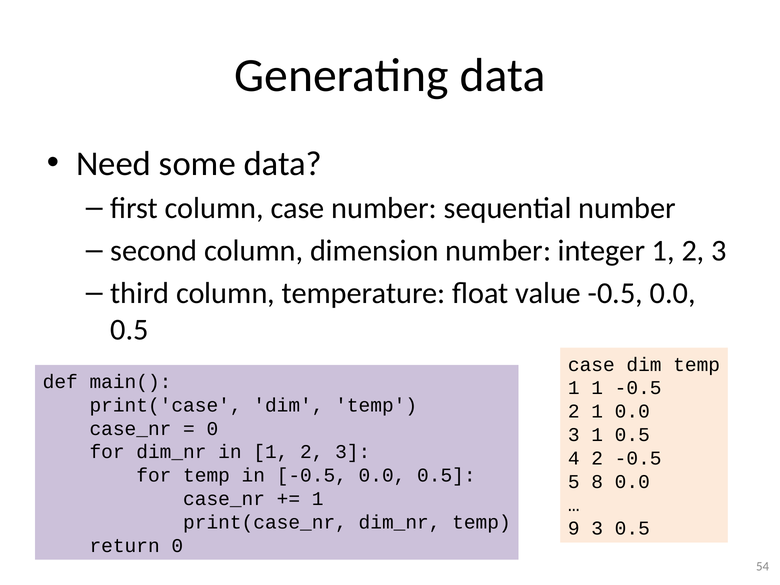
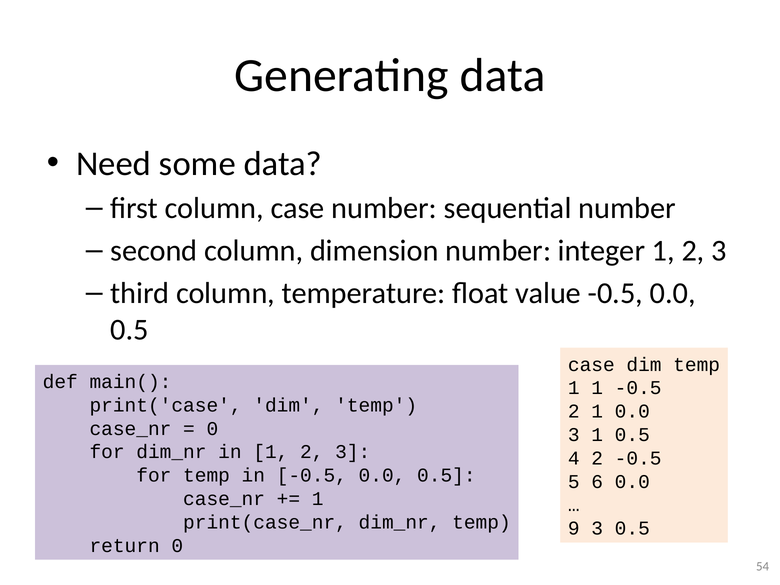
8: 8 -> 6 (597, 482)
